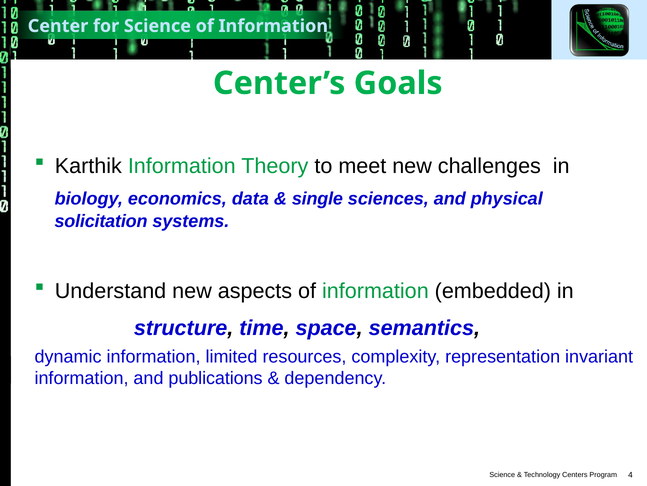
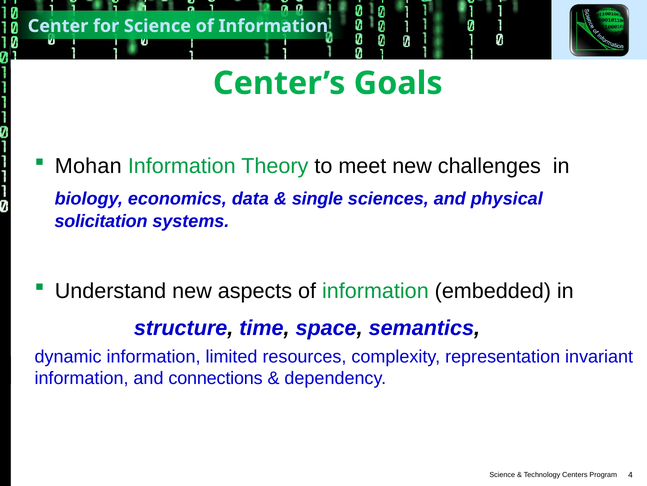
Karthik: Karthik -> Mohan (88, 166)
publications: publications -> connections (216, 378)
